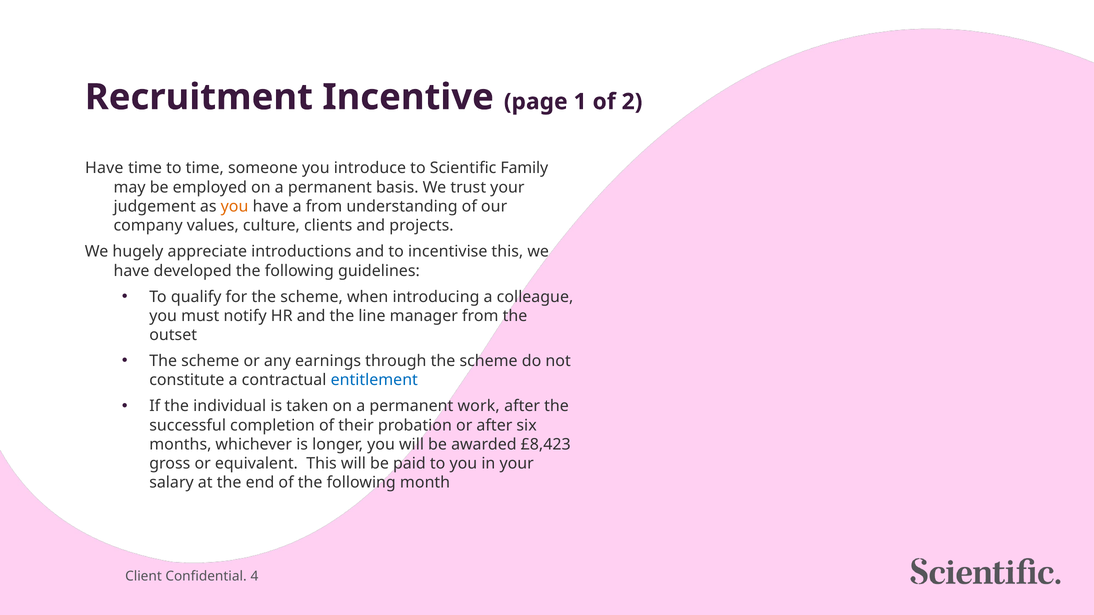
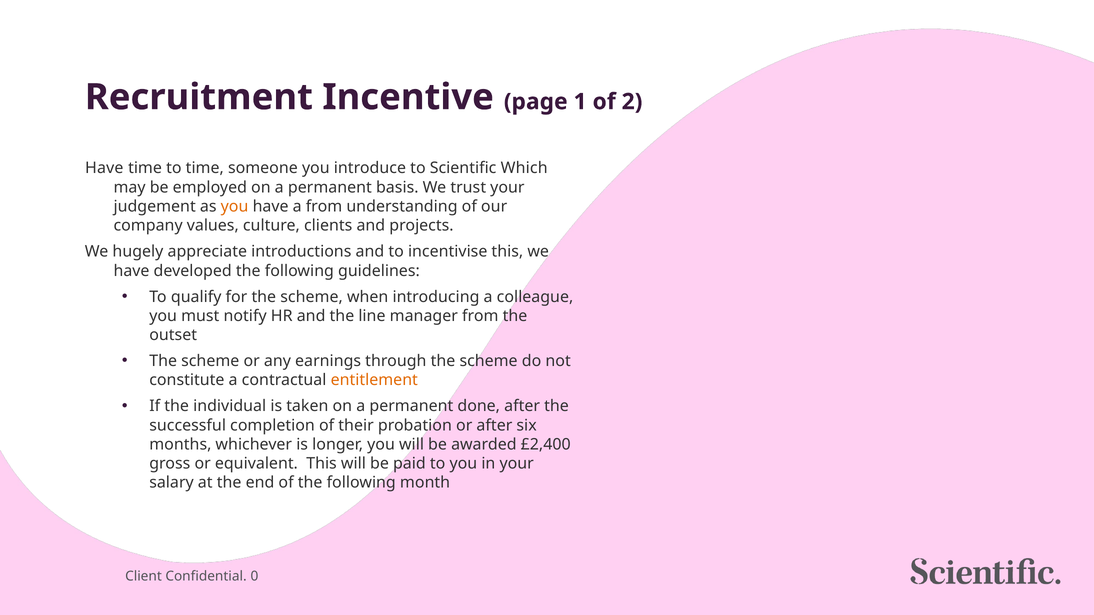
Family: Family -> Which (524, 168)
entitlement colour: blue -> orange (374, 380)
work: work -> done (479, 406)
£8,423: £8,423 -> £2,400 (546, 445)
4: 4 -> 0 (254, 577)
